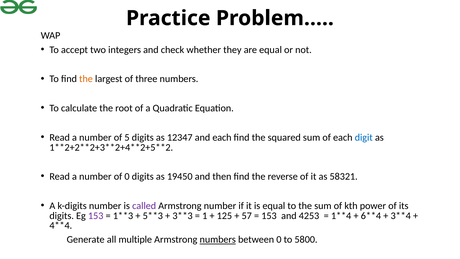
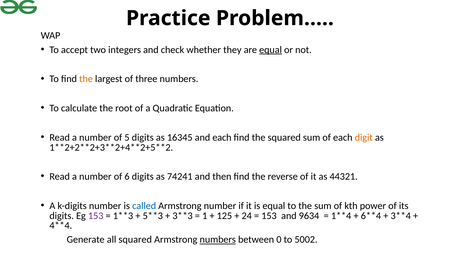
equal underline: none -> present (271, 50)
12347: 12347 -> 16345 (180, 137)
digit colour: blue -> orange (364, 137)
of 0: 0 -> 6 (127, 176)
19450: 19450 -> 74241 (180, 176)
58321: 58321 -> 44321 (344, 176)
called colour: purple -> blue (144, 206)
57: 57 -> 24 (247, 215)
4253: 4253 -> 9634 (309, 215)
all multiple: multiple -> squared (135, 239)
5800: 5800 -> 5002 (306, 239)
